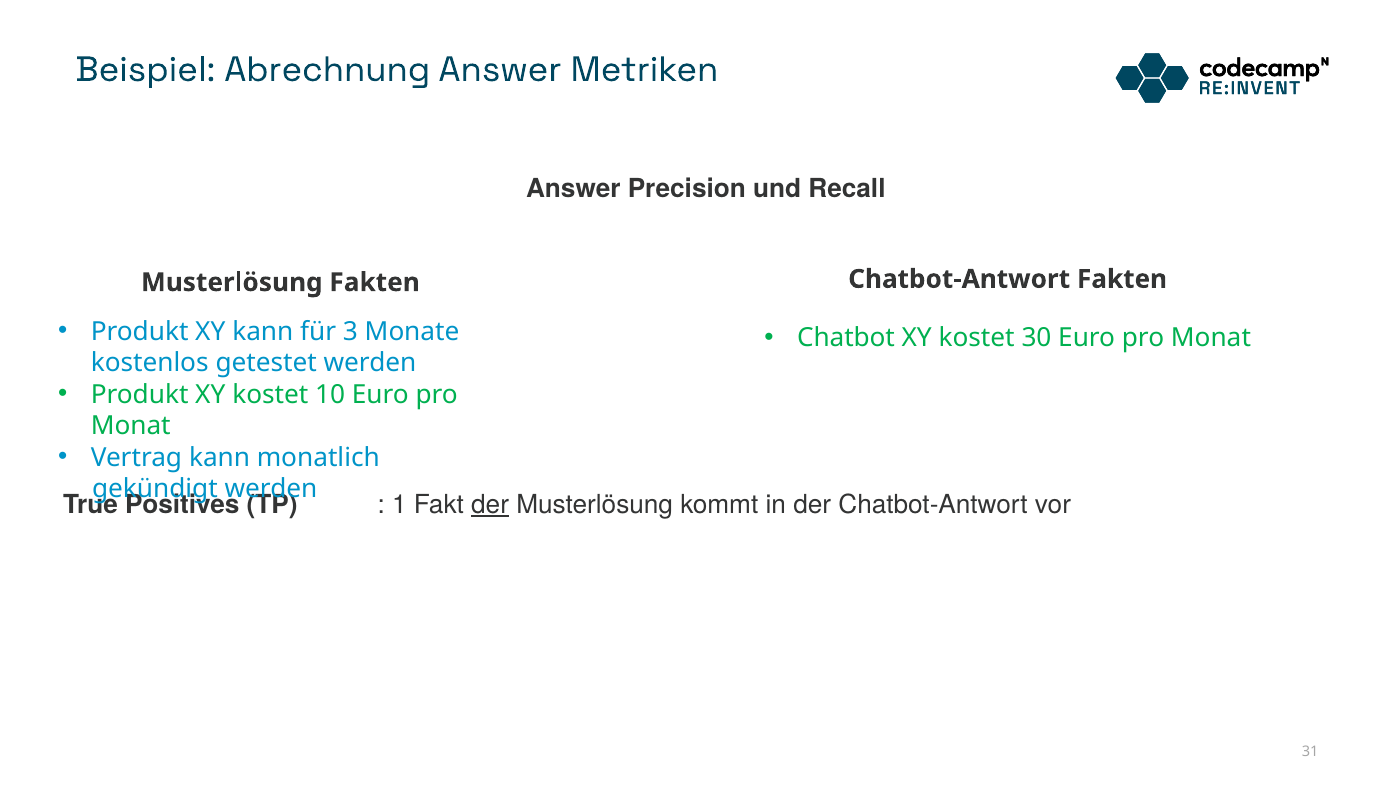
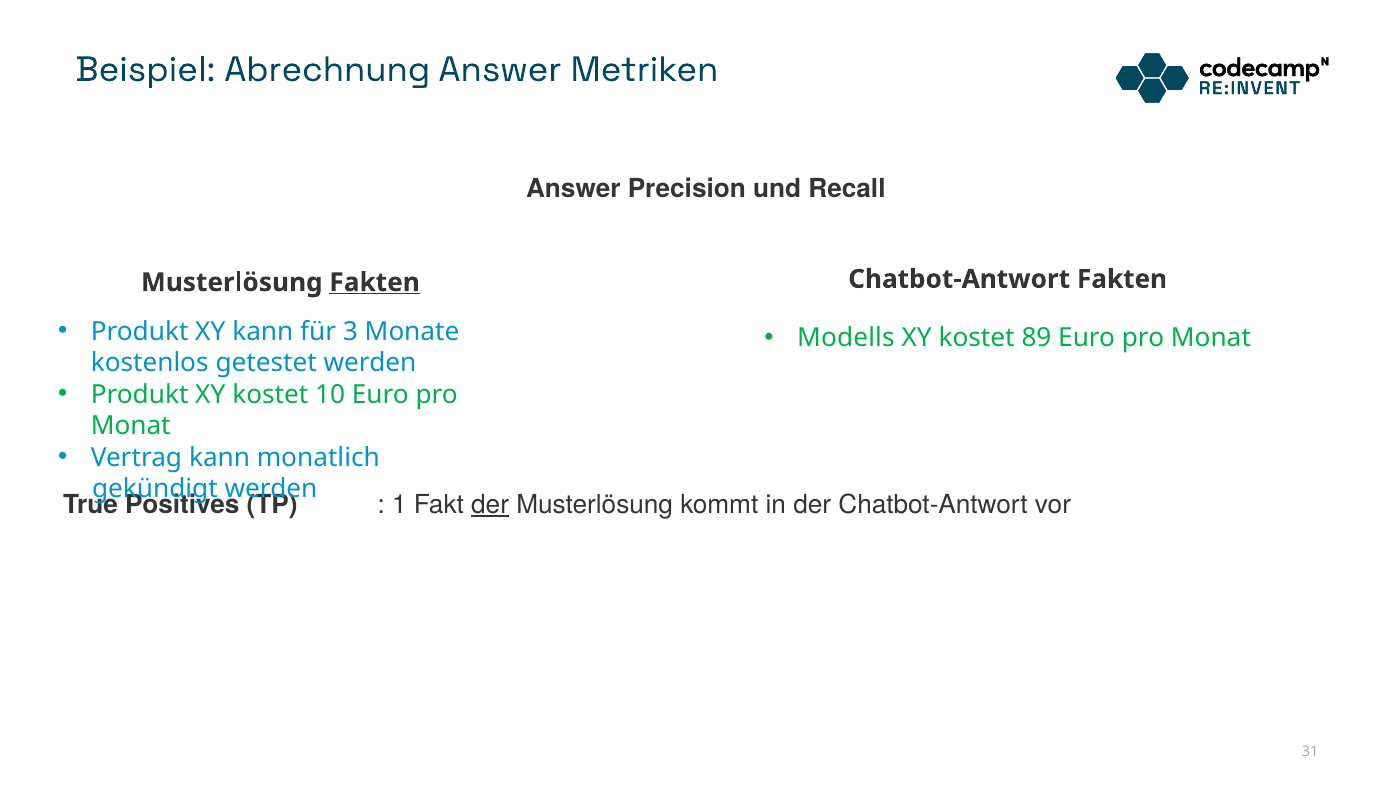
Fakten underline: none -> present (375, 282)
Chatbot: Chatbot -> Modells (846, 338)
30: 30 -> 89 (1036, 338)
